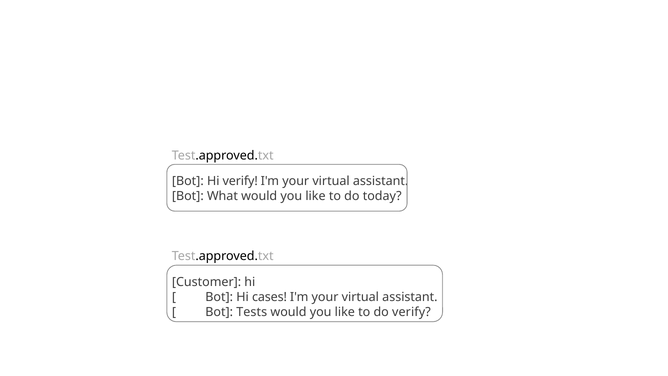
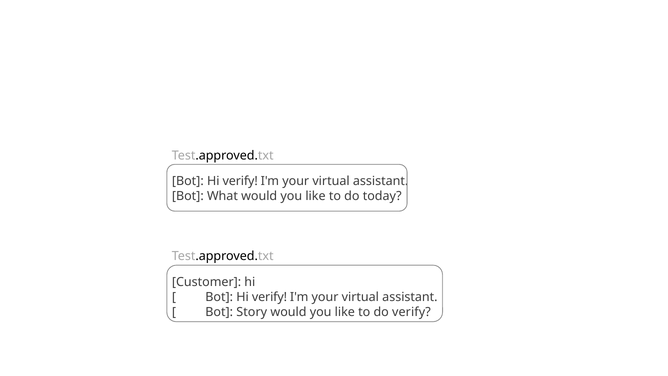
cases: cases -> verify (269, 297)
Tests: Tests -> Story (252, 312)
